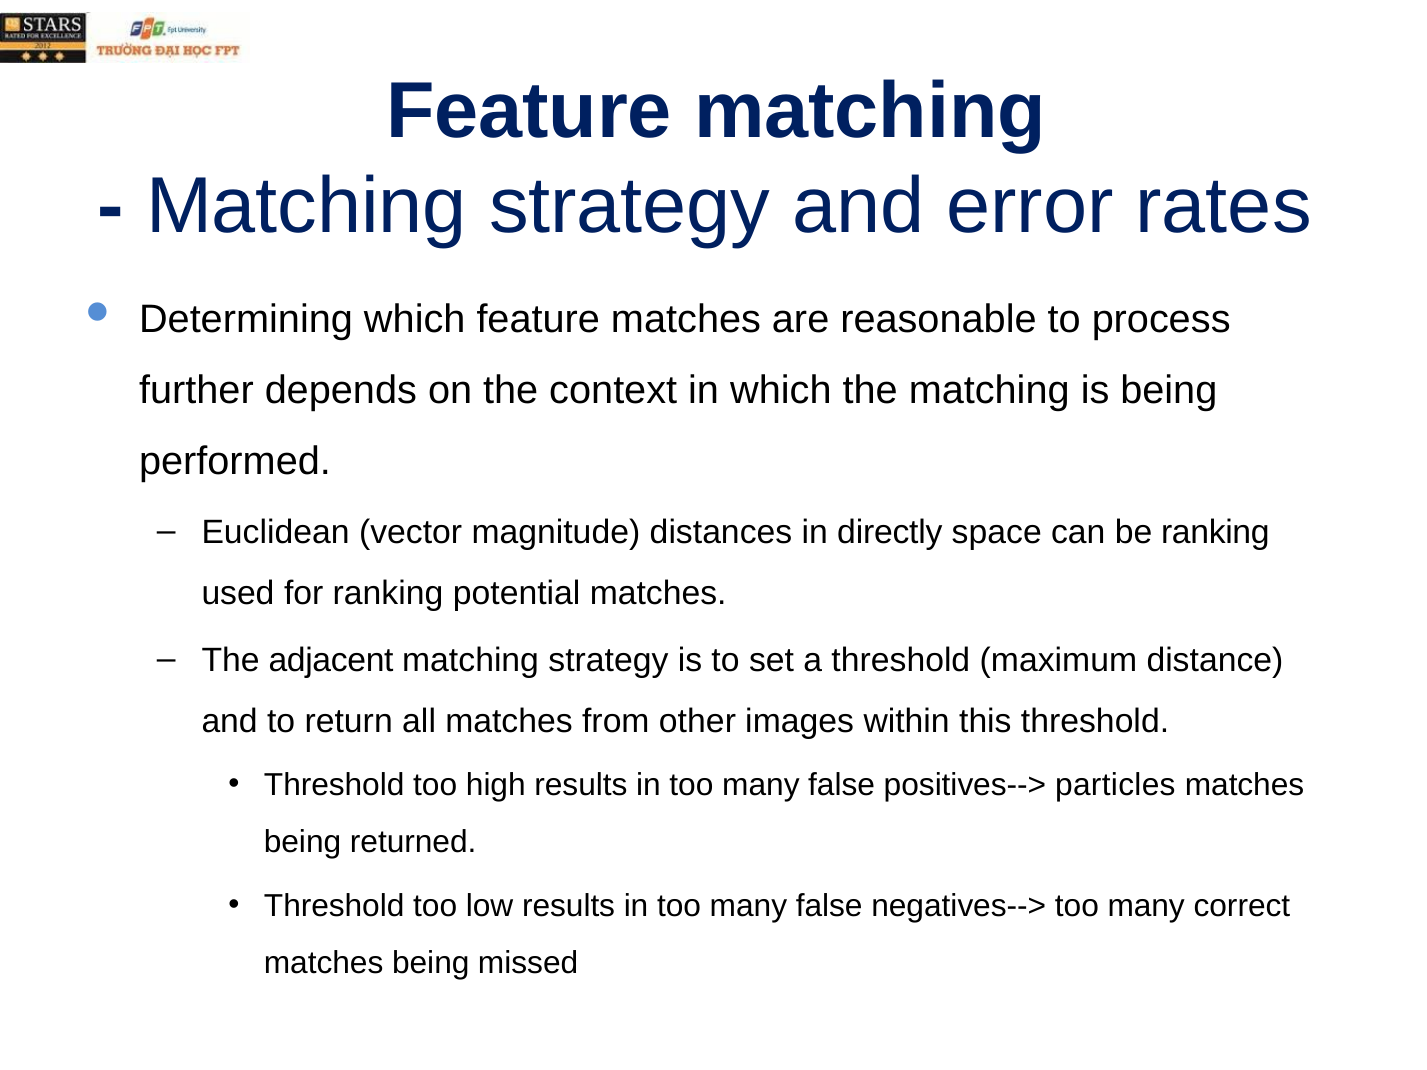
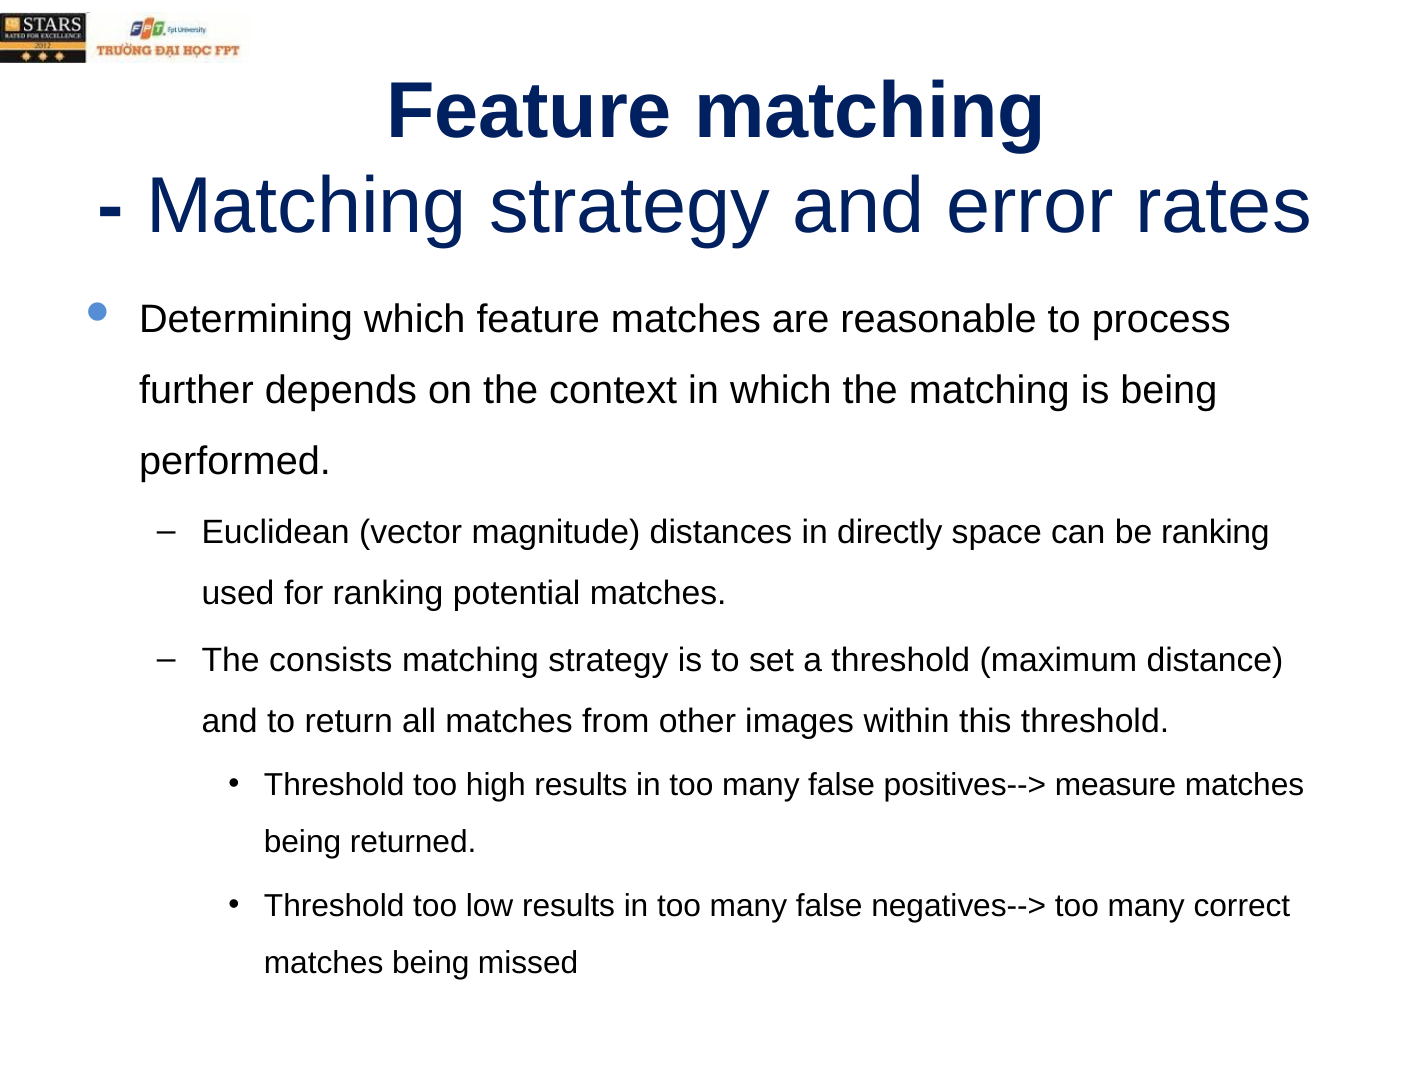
adjacent: adjacent -> consists (331, 660)
particles: particles -> measure (1116, 786)
